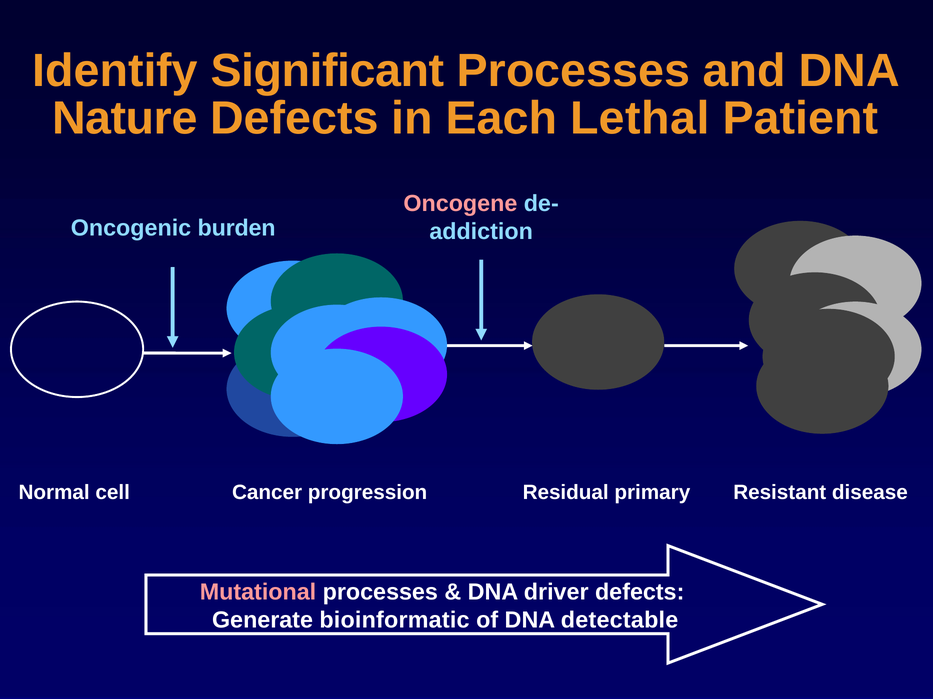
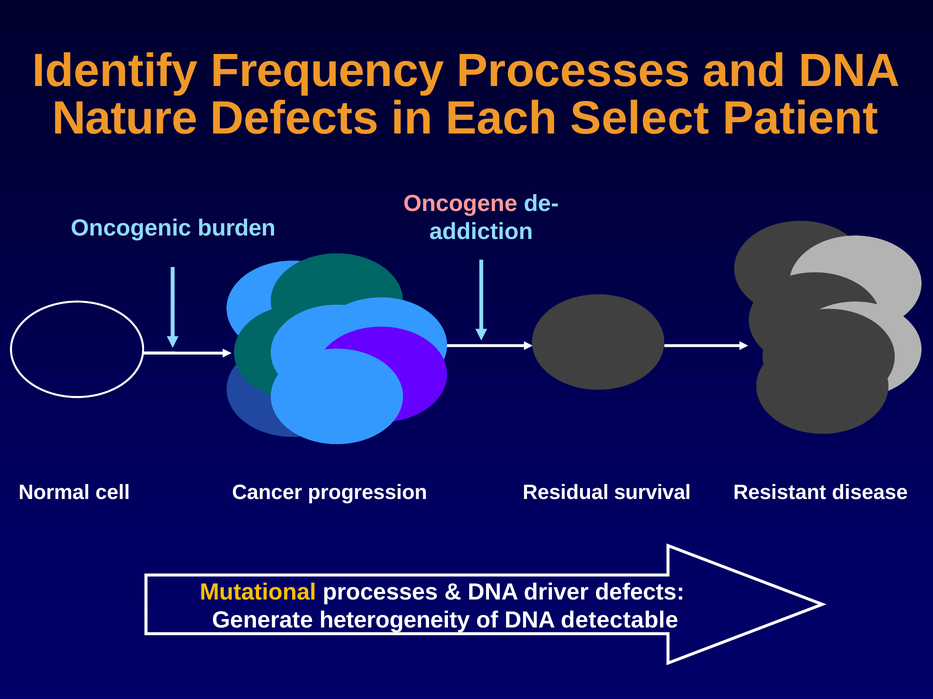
Significant: Significant -> Frequency (328, 71)
Lethal: Lethal -> Select (640, 119)
primary: primary -> survival (652, 493)
Mutational colour: pink -> yellow (258, 593)
bioinformatic: bioinformatic -> heterogeneity (395, 621)
